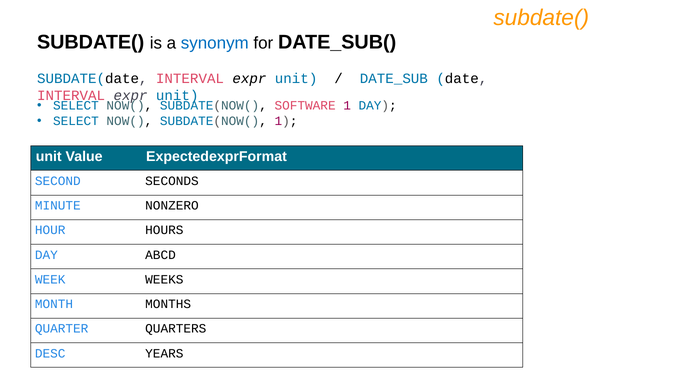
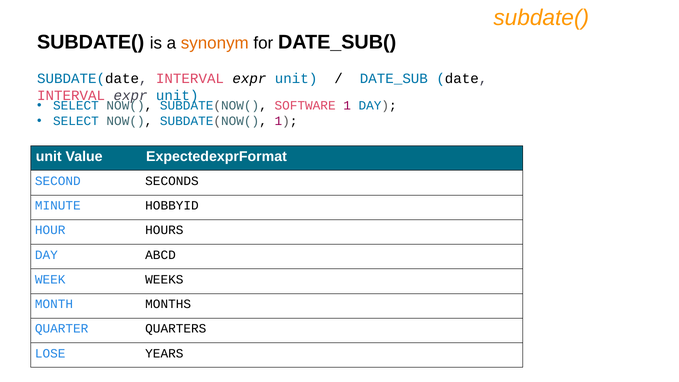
synonym colour: blue -> orange (215, 43)
NONZERO: NONZERO -> HOBBYID (172, 206)
DESC: DESC -> LOSE (50, 353)
